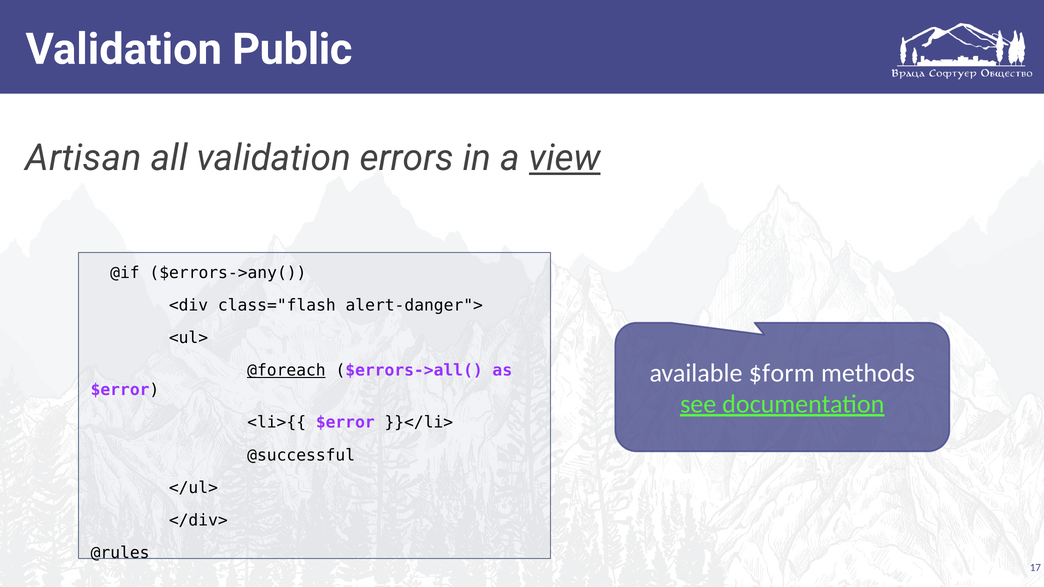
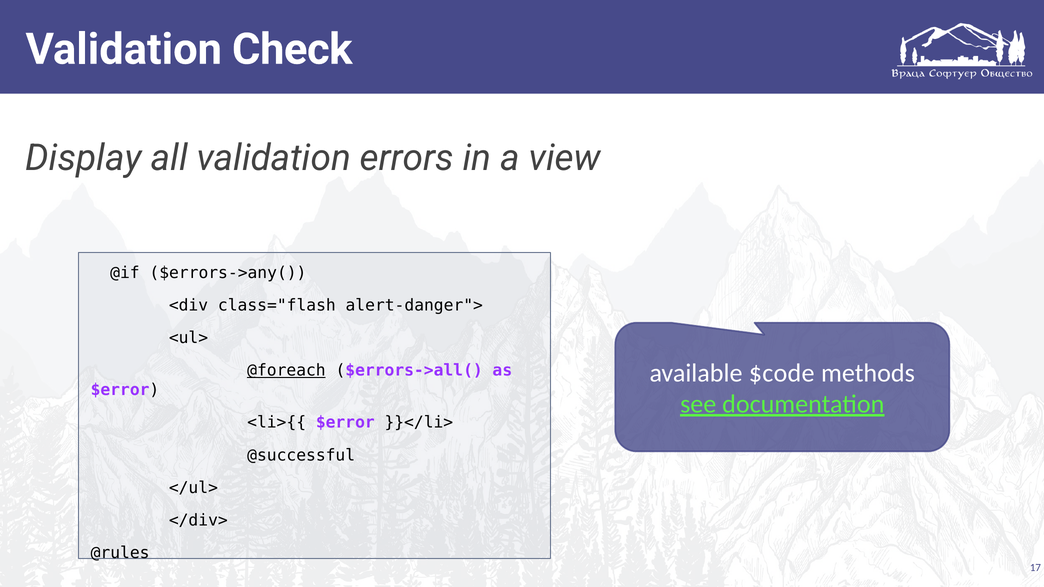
Public: Public -> Check (292, 49)
Artisan: Artisan -> Display (84, 158)
view underline: present -> none (565, 158)
$form: $form -> $code (782, 373)
